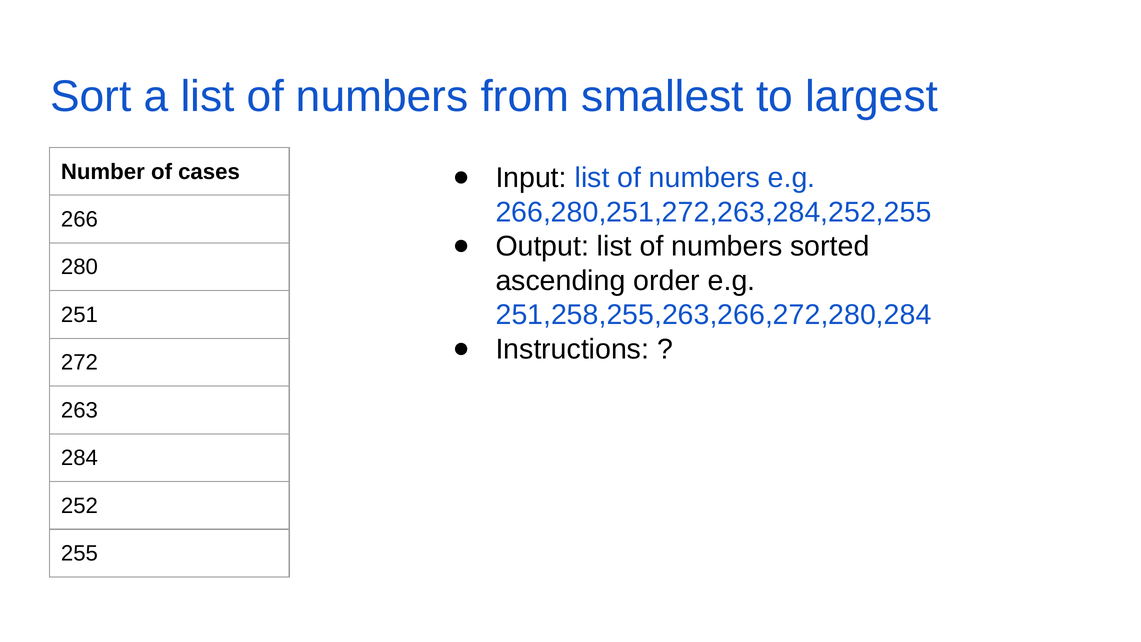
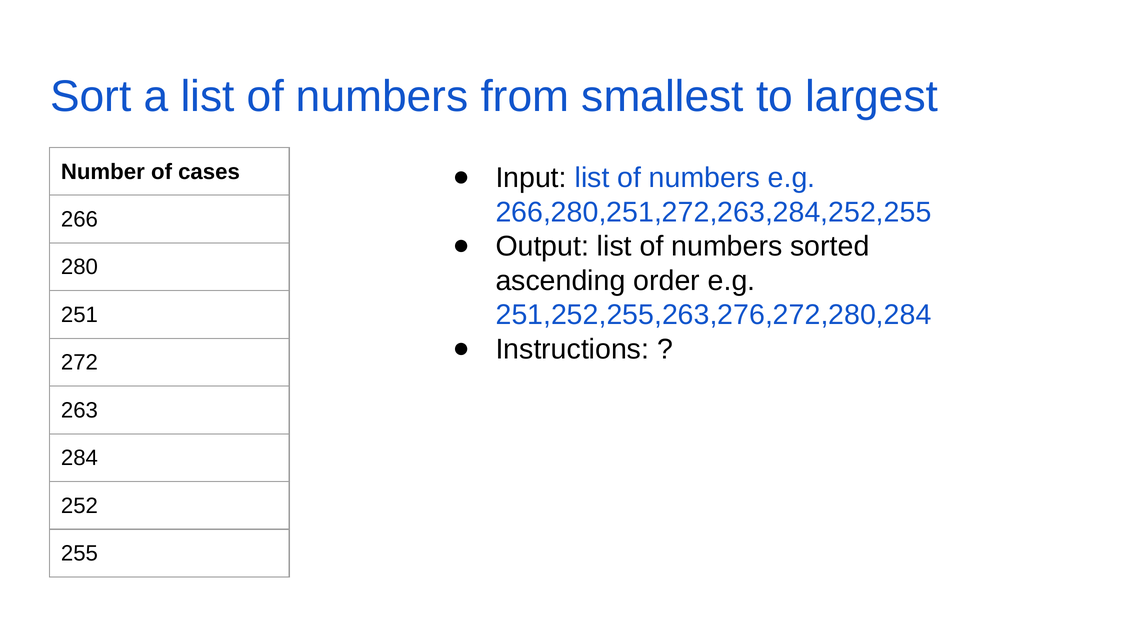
251,258,255,263,266,272,280,284: 251,258,255,263,266,272,280,284 -> 251,252,255,263,276,272,280,284 (714, 315)
